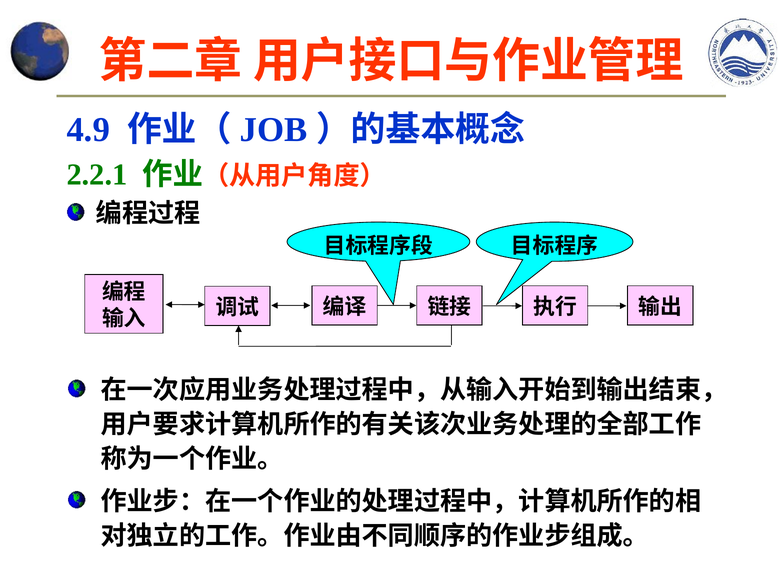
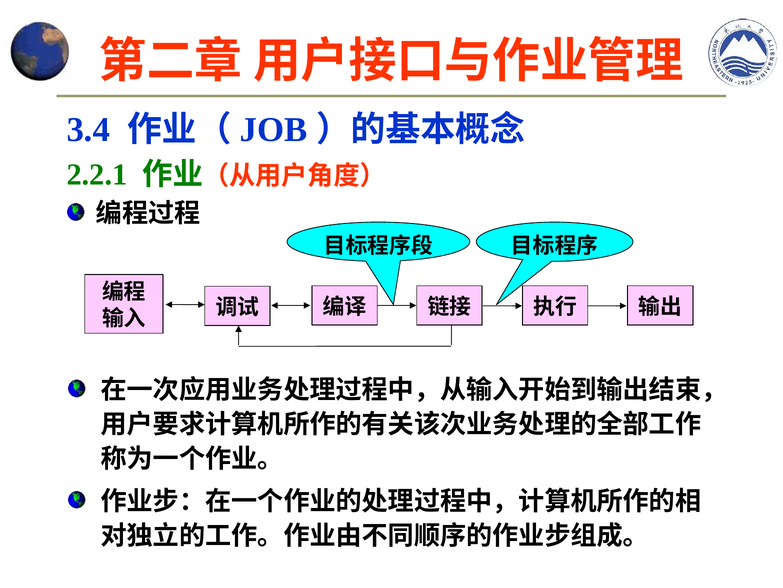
4.9: 4.9 -> 3.4 (88, 130)
